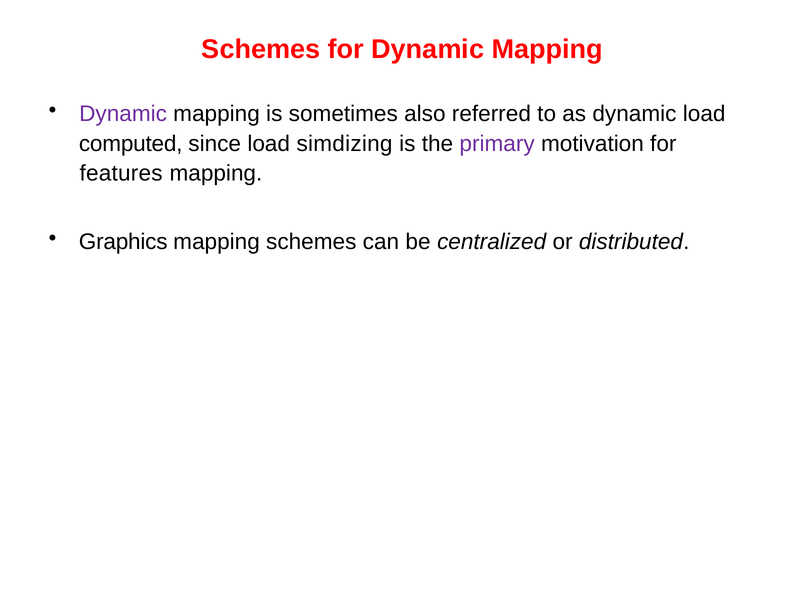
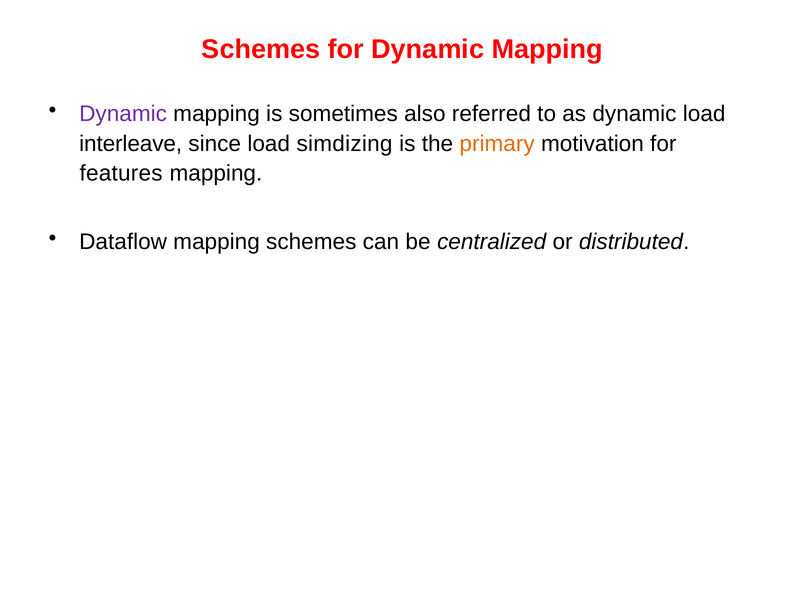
computed: computed -> interleave (131, 144)
primary colour: purple -> orange (497, 144)
Graphics: Graphics -> Dataflow (123, 242)
